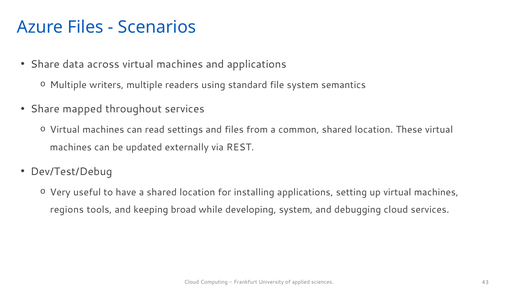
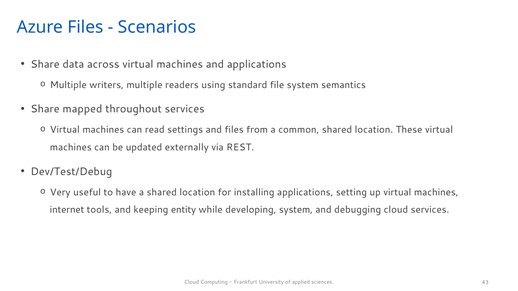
regions: regions -> internet (67, 210)
broad: broad -> entity (184, 210)
